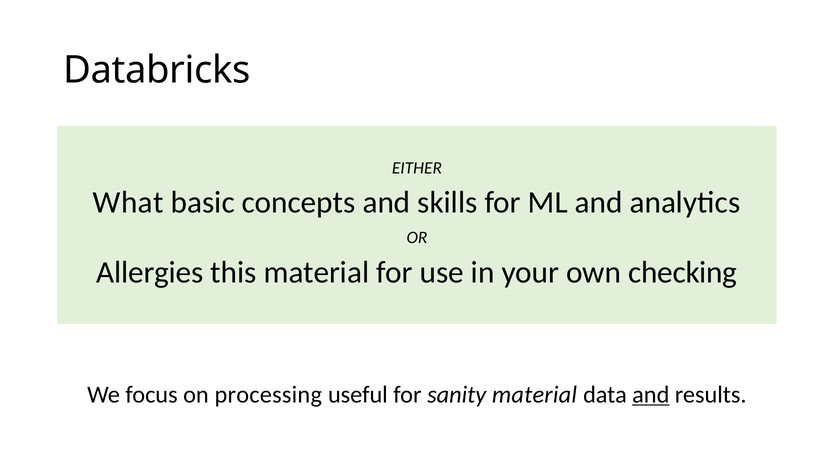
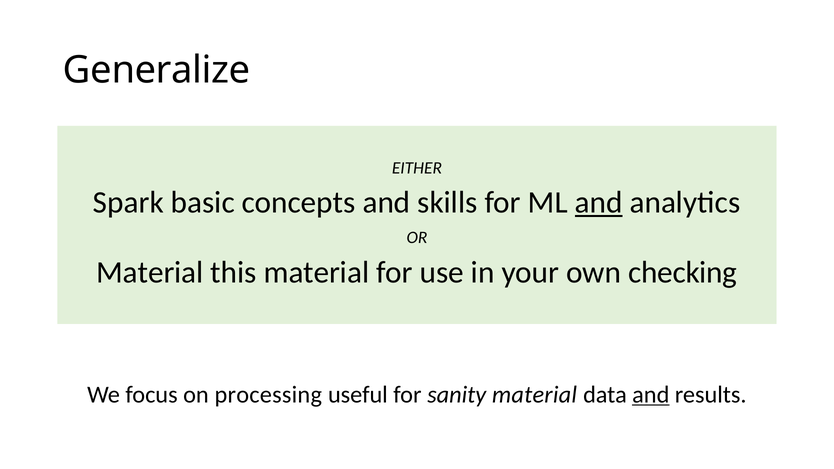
Databricks: Databricks -> Generalize (157, 70)
What: What -> Spark (128, 203)
and underline: none -> present (599, 203)
Allergies: Allergies -> Material (150, 273)
